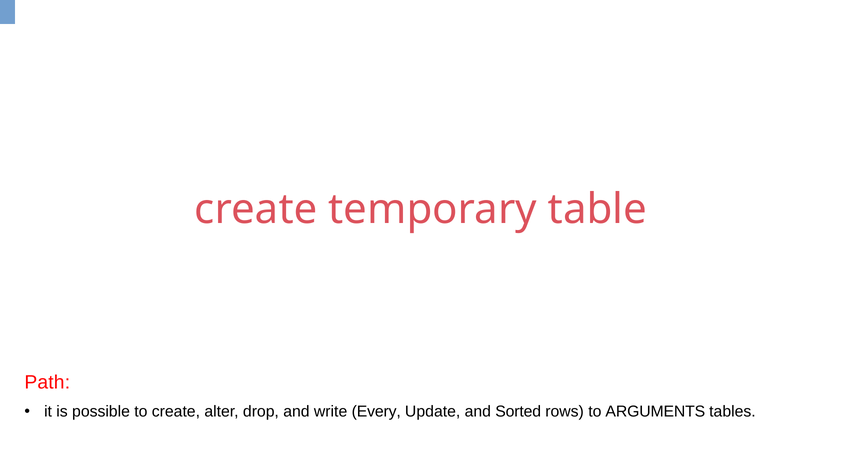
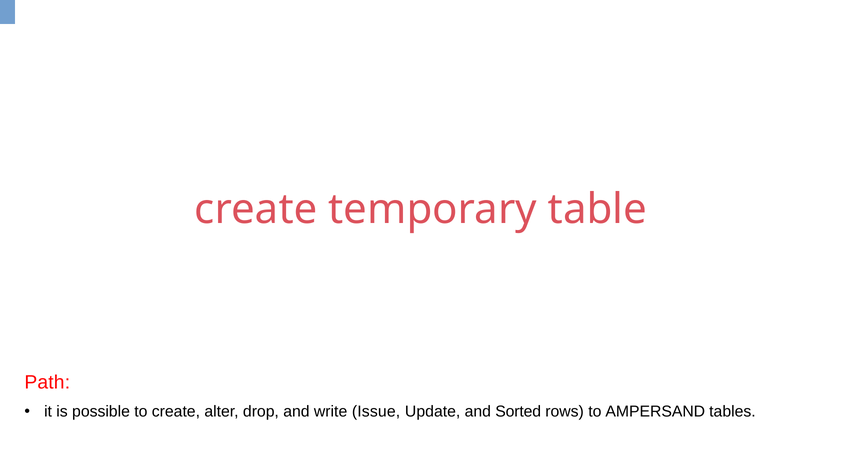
Every: Every -> Issue (376, 411)
ARGUMENTS: ARGUMENTS -> AMPERSAND (655, 411)
